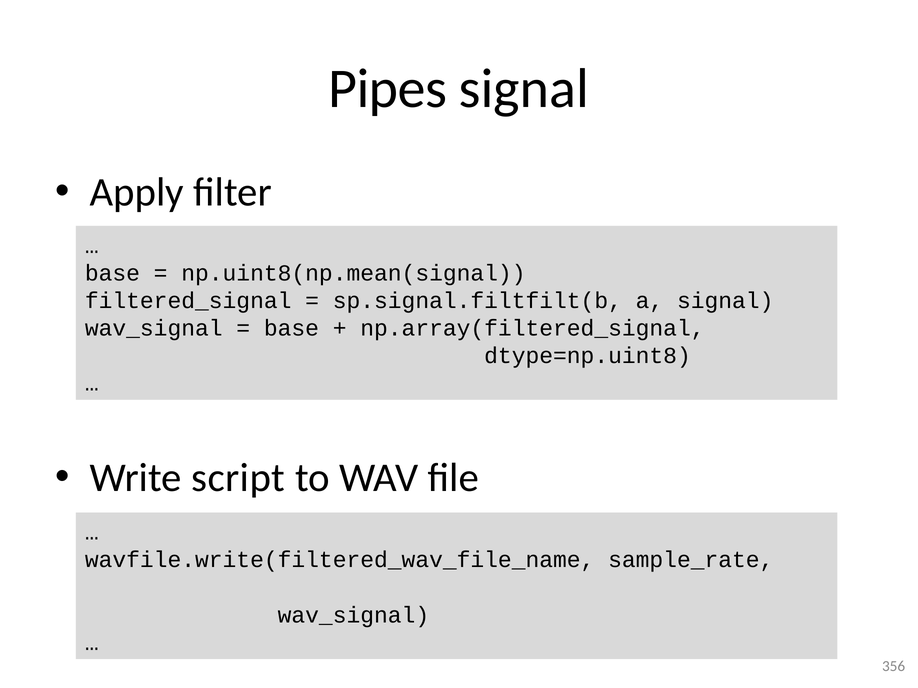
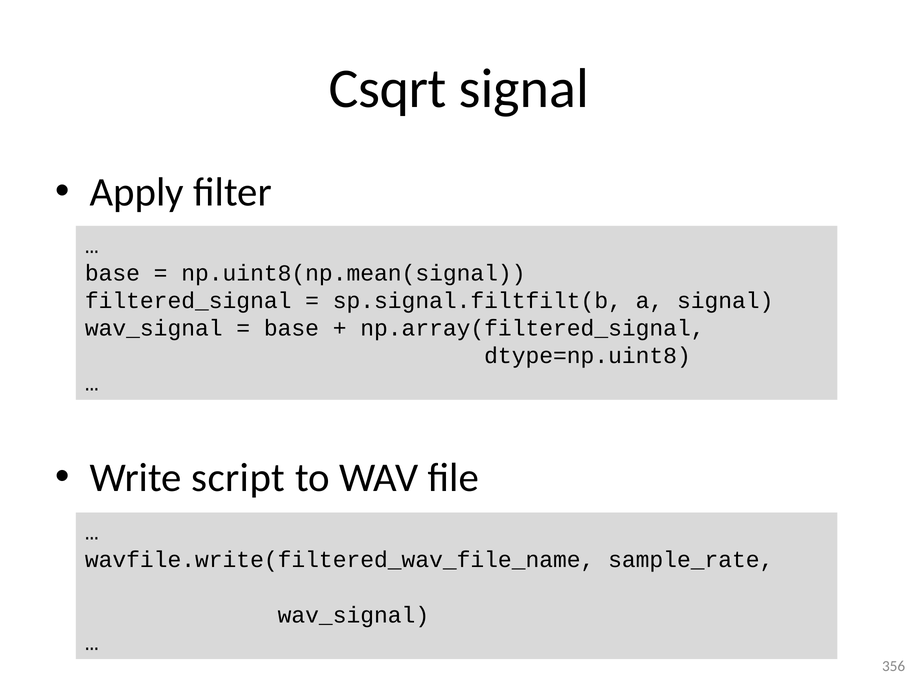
Pipes: Pipes -> Csqrt (388, 89)
